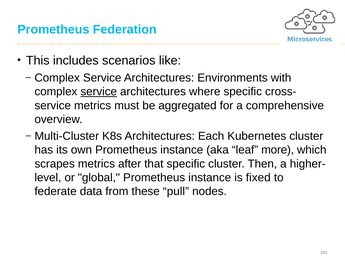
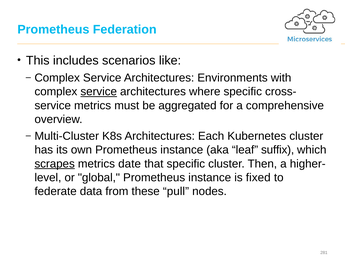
more: more -> suffix (278, 150)
scrapes underline: none -> present (55, 164)
after: after -> date (130, 164)
